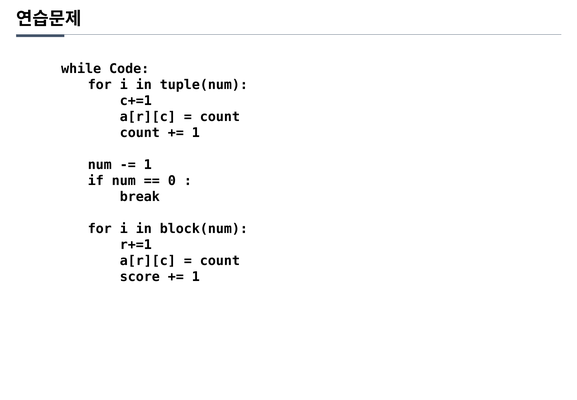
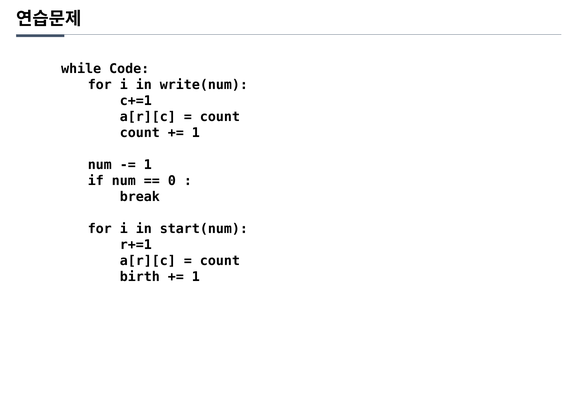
tuple(num: tuple(num -> write(num (204, 85)
block(num: block(num -> start(num (204, 228)
score: score -> birth (140, 276)
